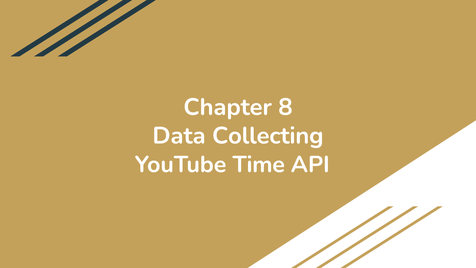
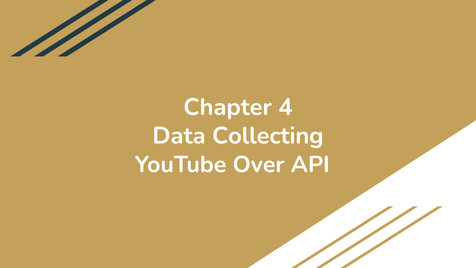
8: 8 -> 4 (285, 107)
Time: Time -> Over (259, 164)
